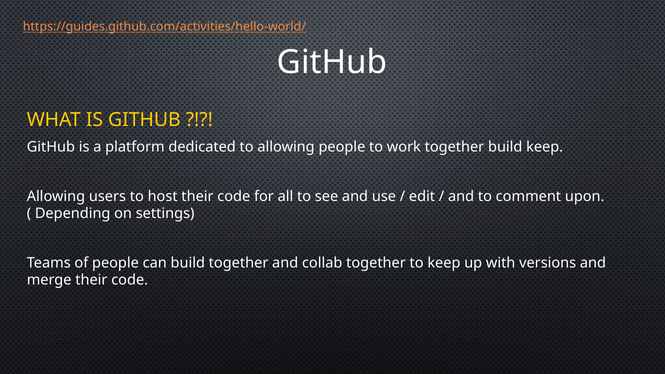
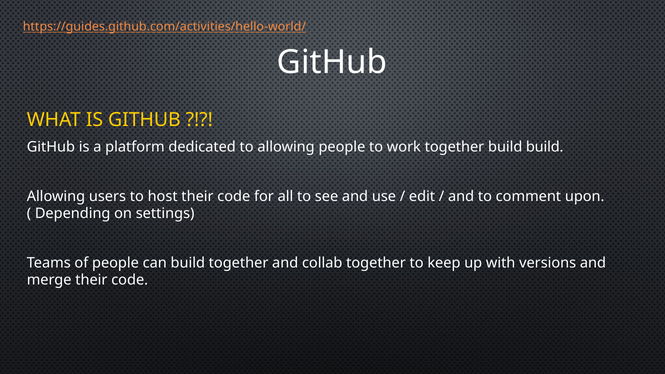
build keep: keep -> build (545, 147)
